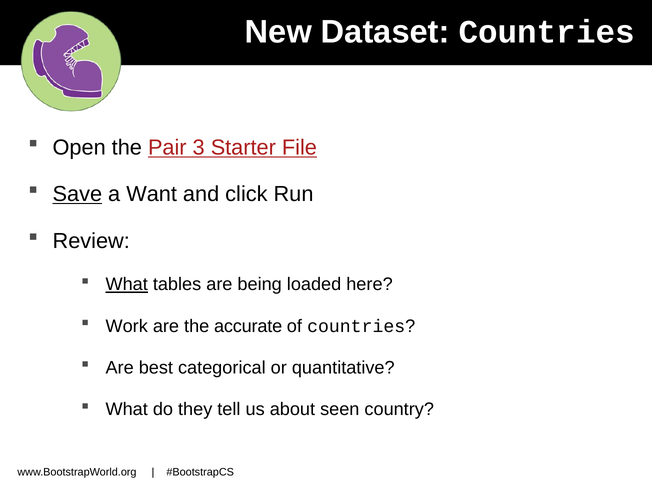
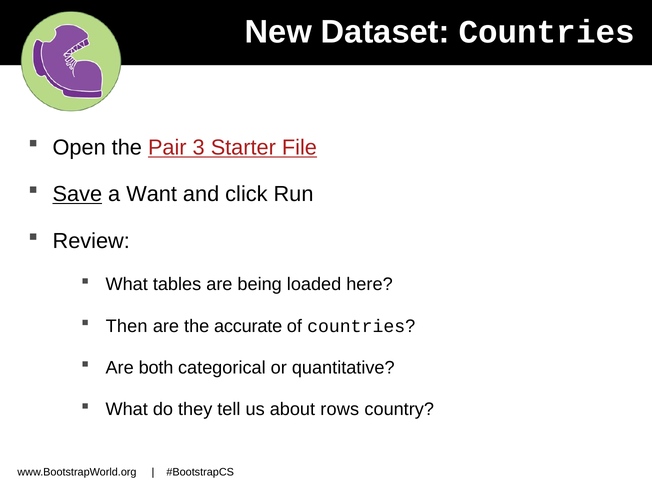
What underline: present -> none (127, 284)
Work: Work -> Then (127, 326)
best: best -> both (156, 368)
seen: seen -> rows (340, 409)
